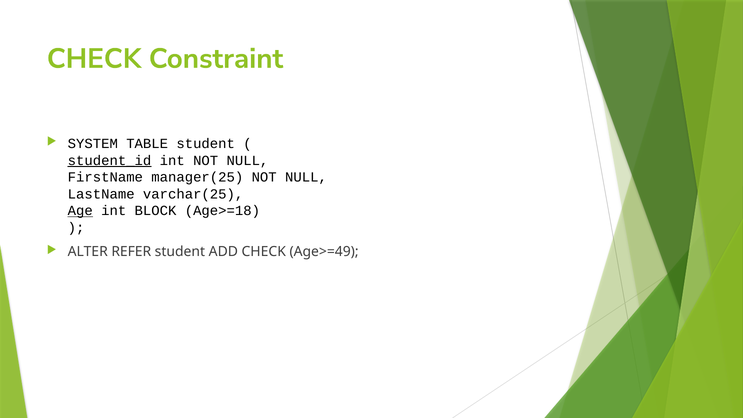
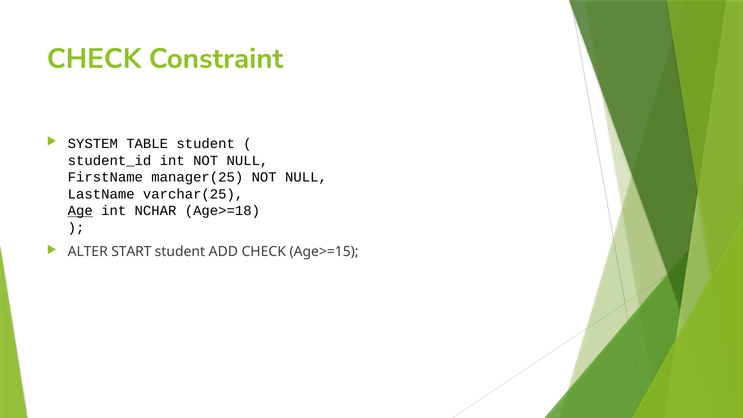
student_id underline: present -> none (110, 161)
BLOCK: BLOCK -> NCHAR (156, 211)
REFER: REFER -> START (131, 252)
Age>=49: Age>=49 -> Age>=15 (324, 252)
